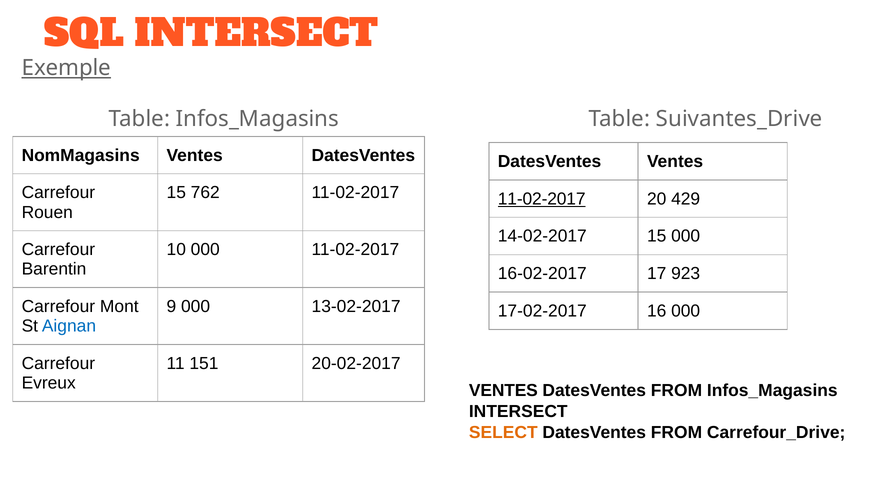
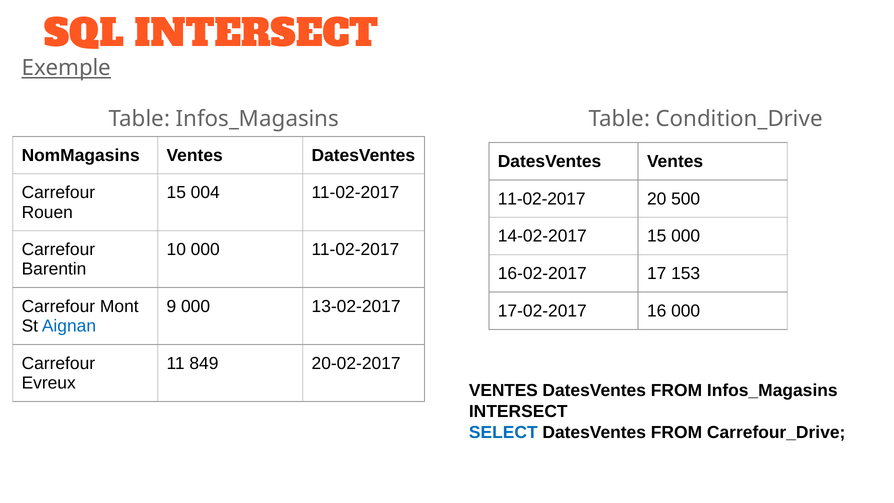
Suivantes_Drive: Suivantes_Drive -> Condition_Drive (739, 119)
762: 762 -> 004 (205, 193)
11-02-2017 underline: present -> none (542, 199)
429: 429 -> 500 (686, 199)
923: 923 -> 153 (686, 274)
151: 151 -> 849 (204, 363)
SELECT colour: orange -> blue (503, 432)
